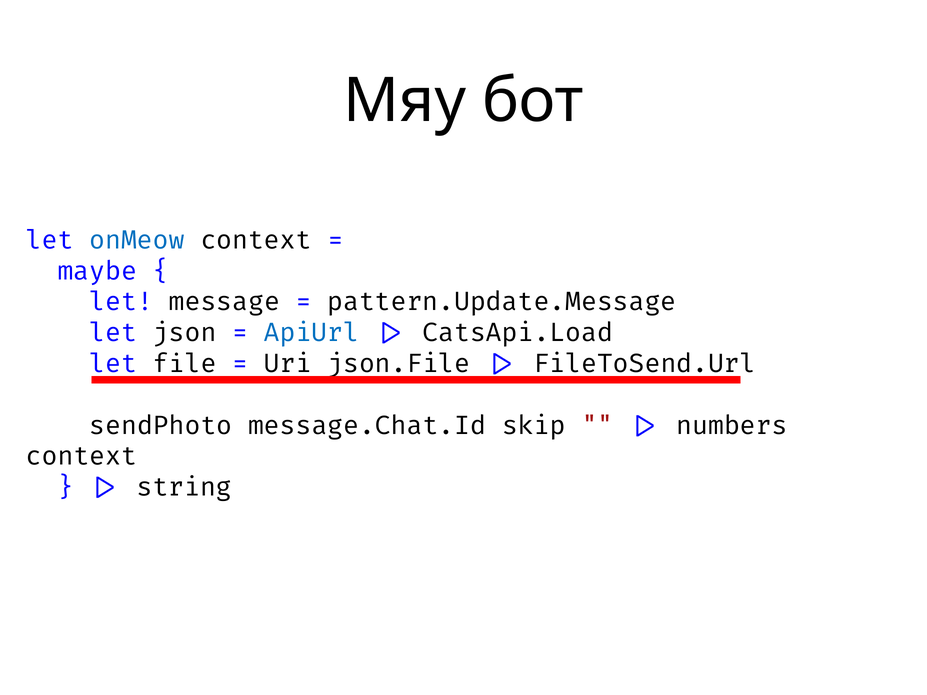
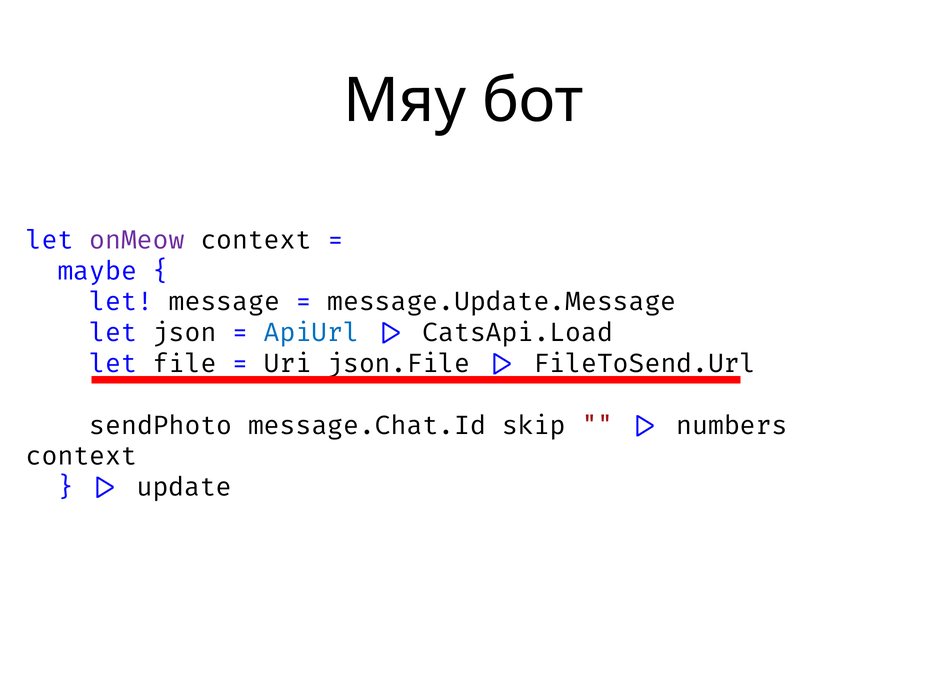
onMeow colour: blue -> purple (137, 240)
pattern.Update.Message: pattern.Update.Message -> message.Update.Message (502, 302)
string: string -> update (184, 488)
